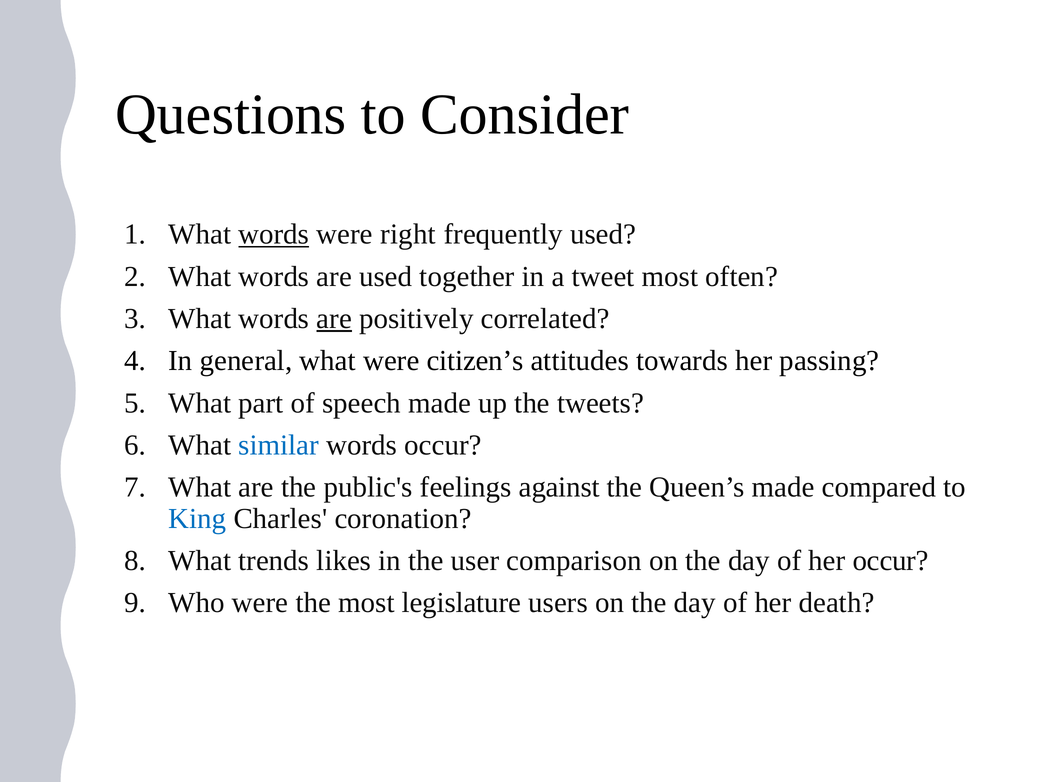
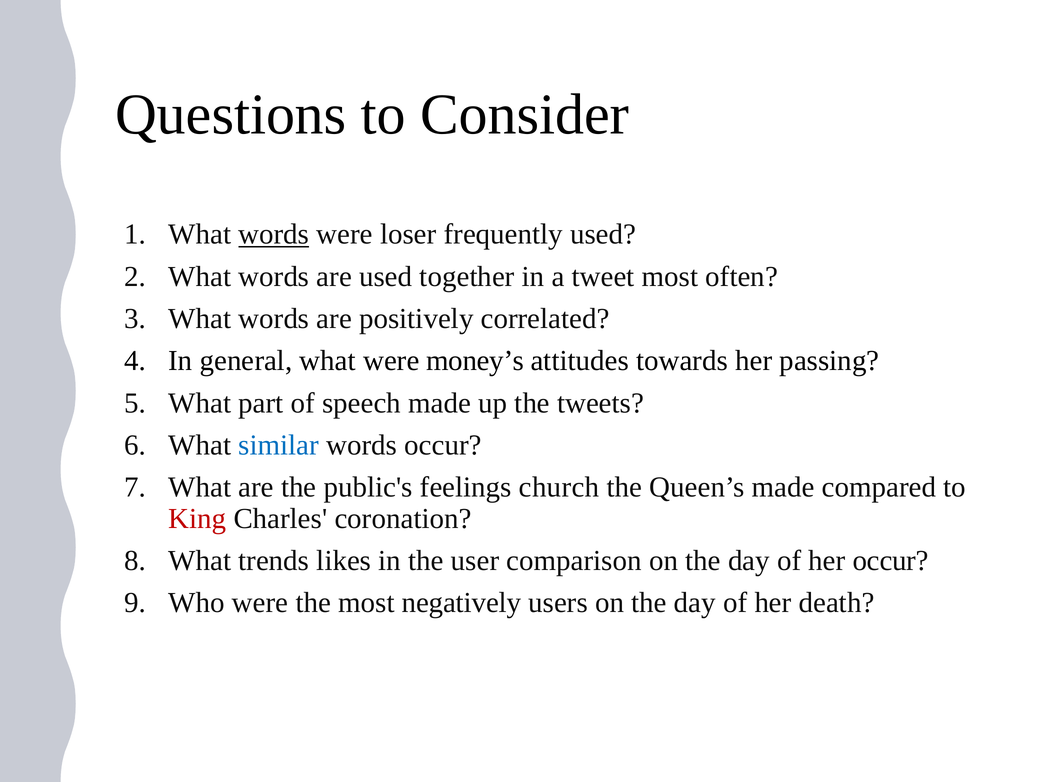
right: right -> loser (408, 234)
are underline: present -> none (334, 319)
citizen’s: citizen’s -> money’s (475, 361)
against: against -> church (559, 487)
King colour: blue -> red (197, 519)
legislature: legislature -> negatively (461, 603)
